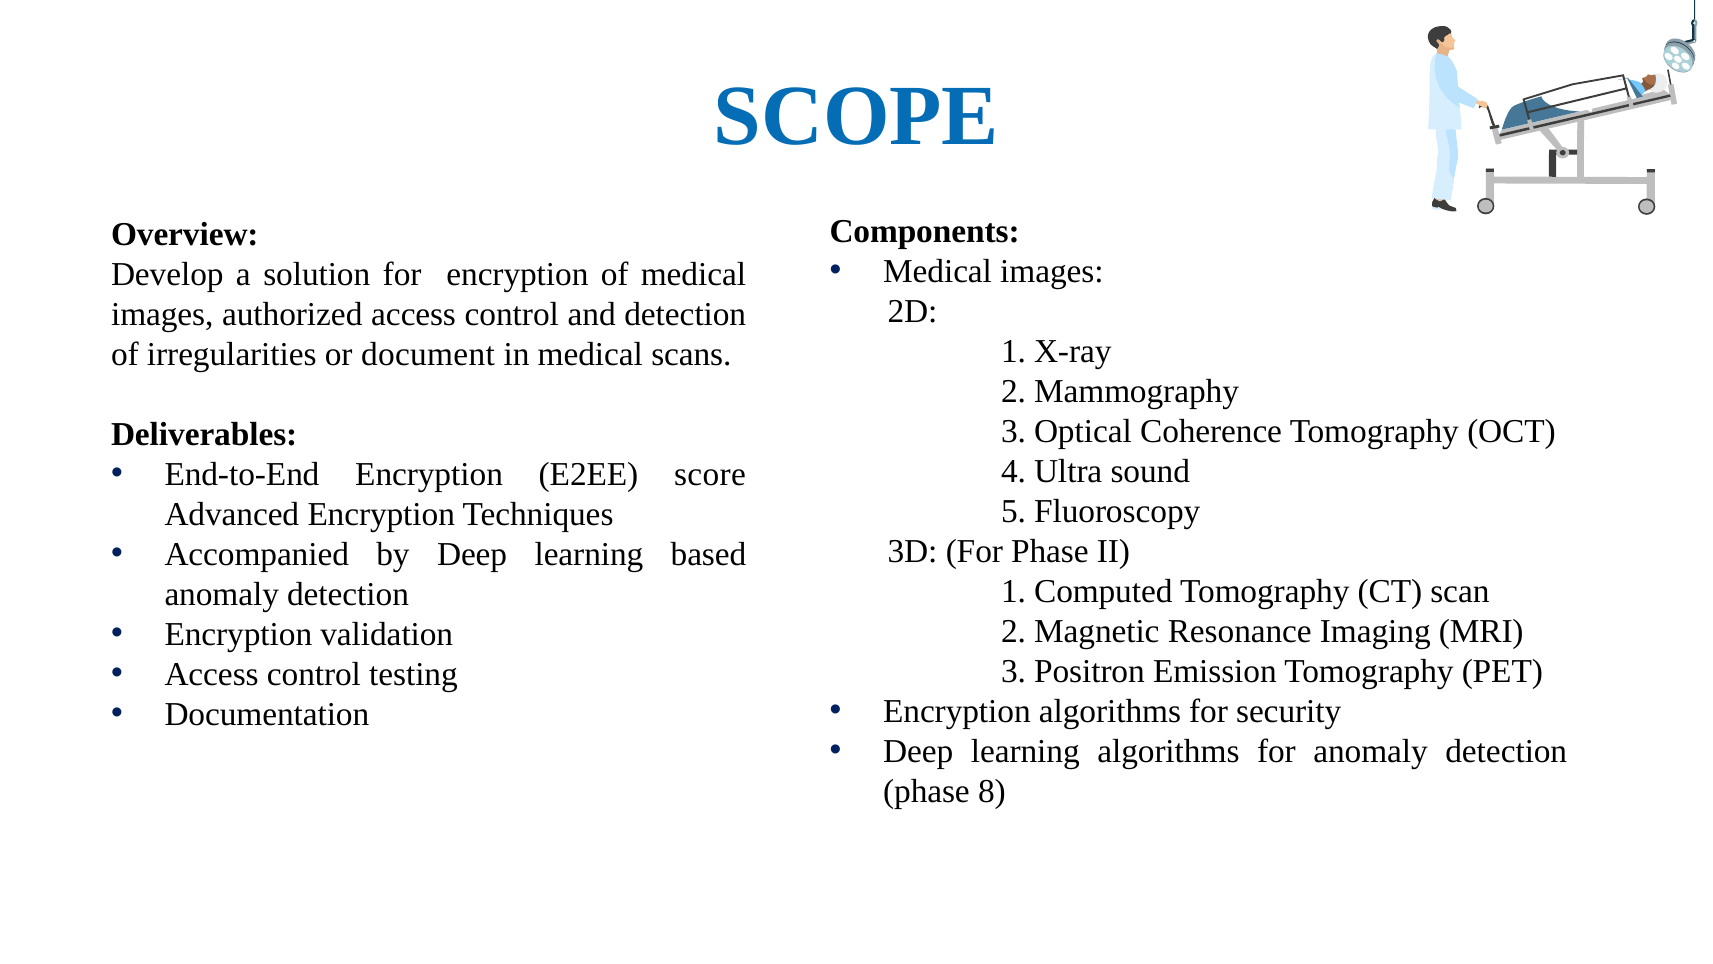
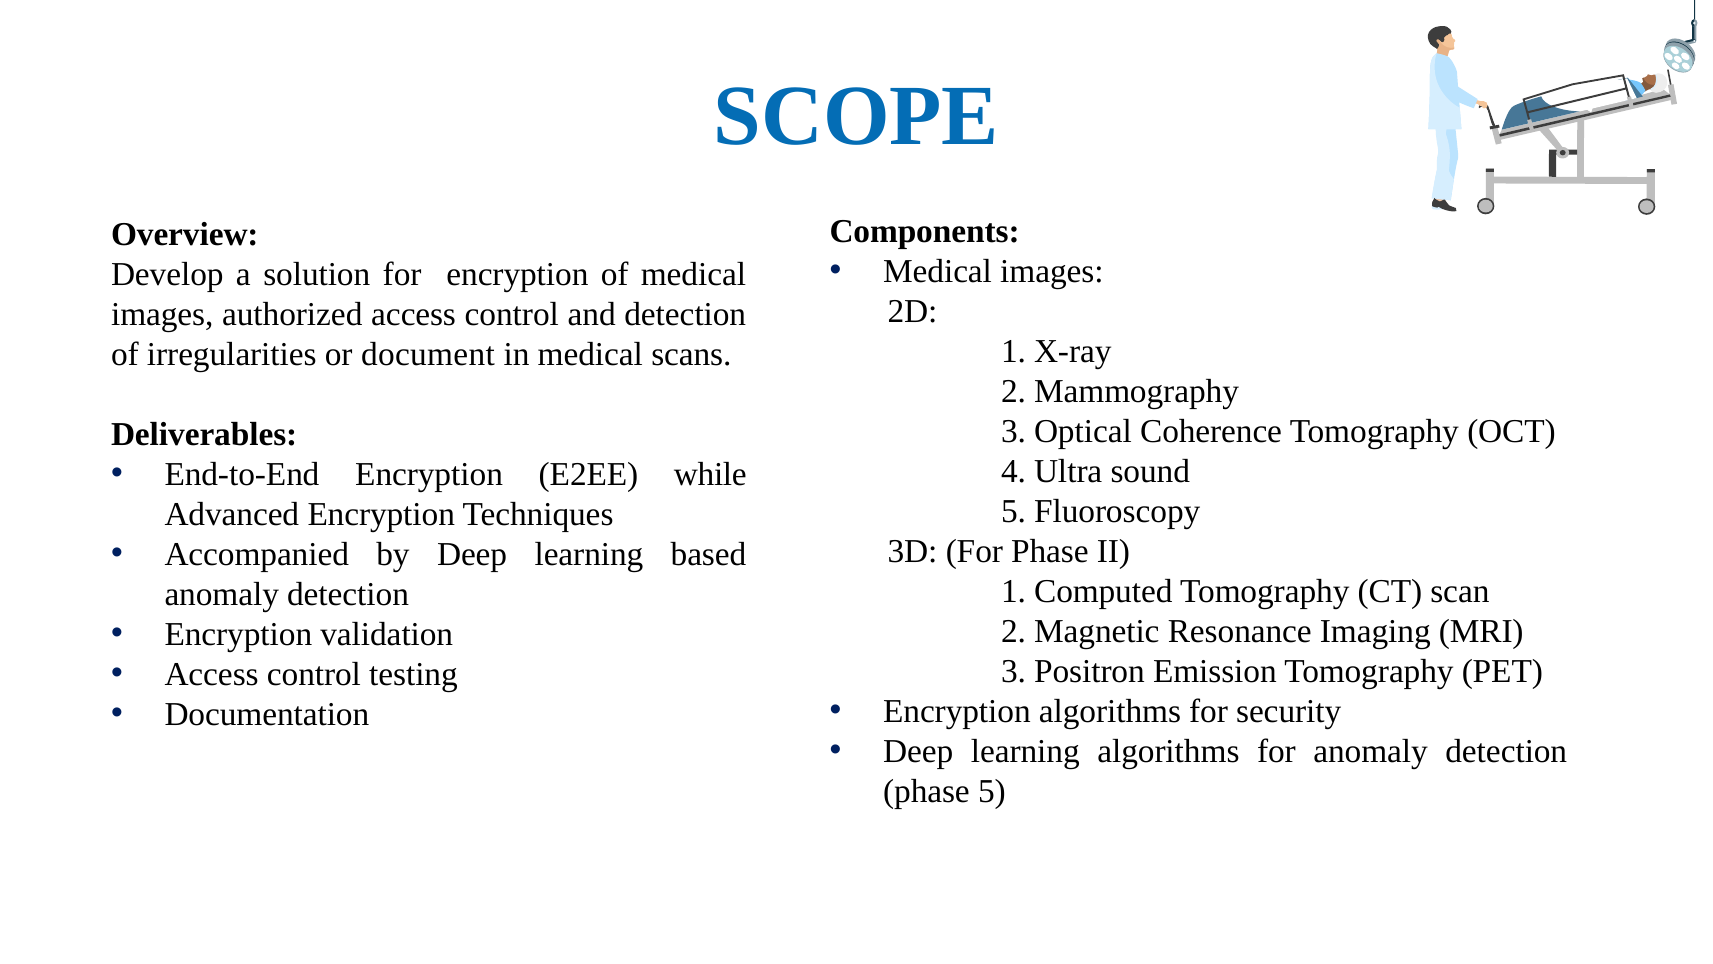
score: score -> while (710, 475)
phase 8: 8 -> 5 (992, 791)
